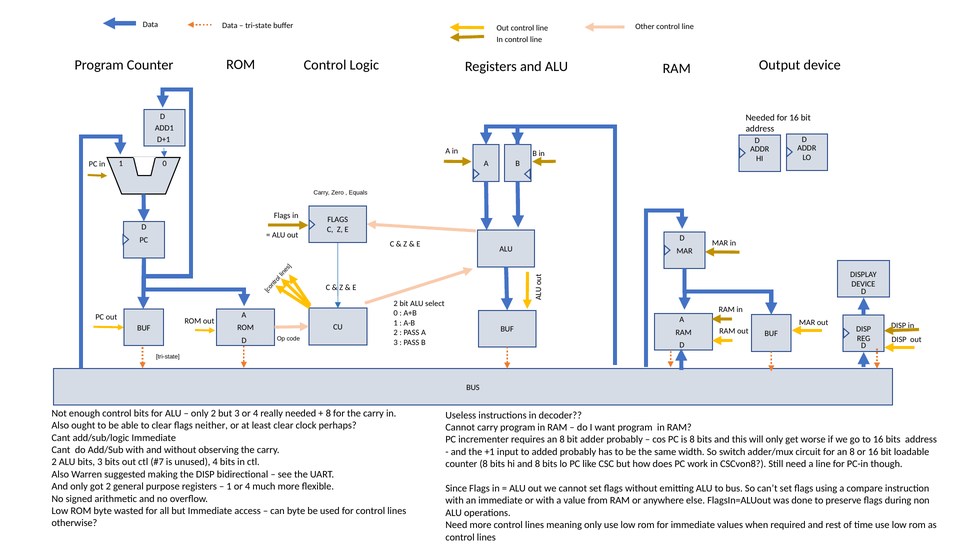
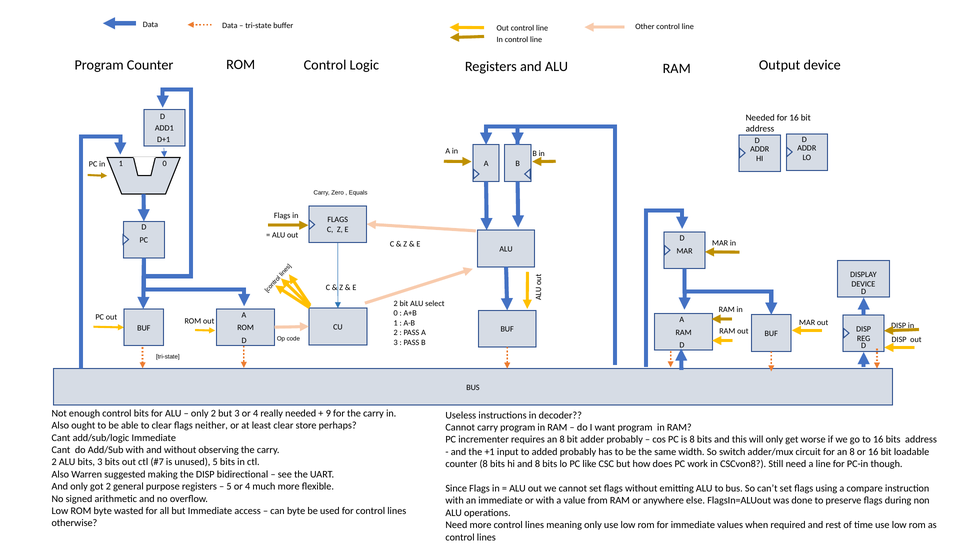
8: 8 -> 9 (328, 413)
clock: clock -> store (306, 425)
unused 4: 4 -> 5 (215, 462)
1: 1 -> 5 (229, 486)
